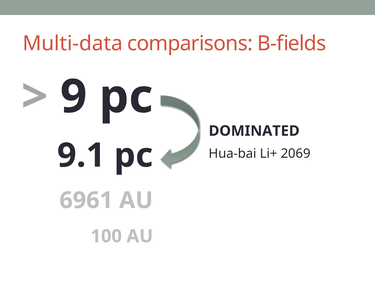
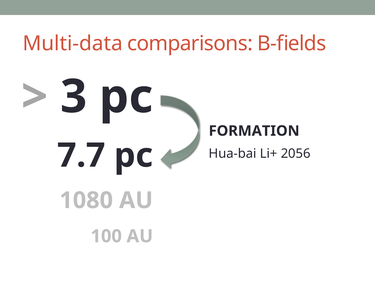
9: 9 -> 3 (74, 97)
DOMINATED: DOMINATED -> FORMATION (254, 131)
9.1: 9.1 -> 7.7 (81, 156)
2069: 2069 -> 2056 (296, 154)
6961: 6961 -> 1080 (86, 201)
